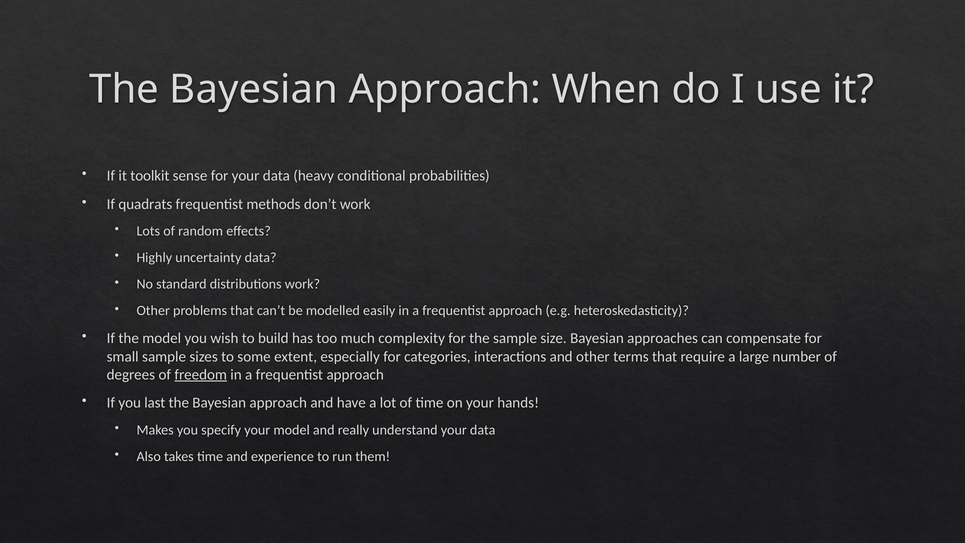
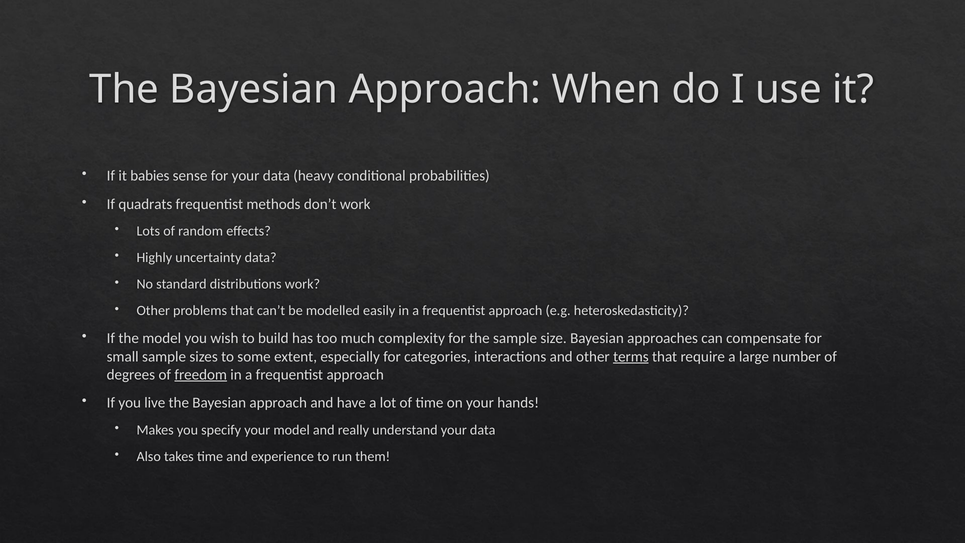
toolkit: toolkit -> babies (150, 176)
terms underline: none -> present (631, 356)
last: last -> live (155, 403)
